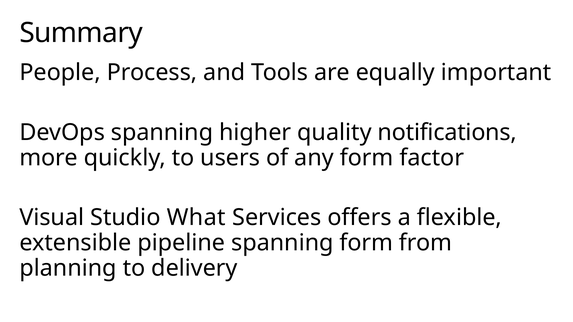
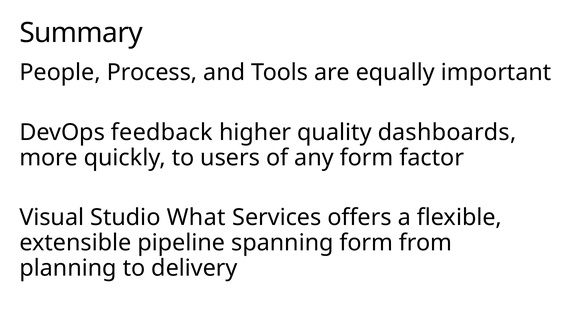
DevOps spanning: spanning -> feedback (162, 132)
notifications: notifications -> dashboards (447, 132)
